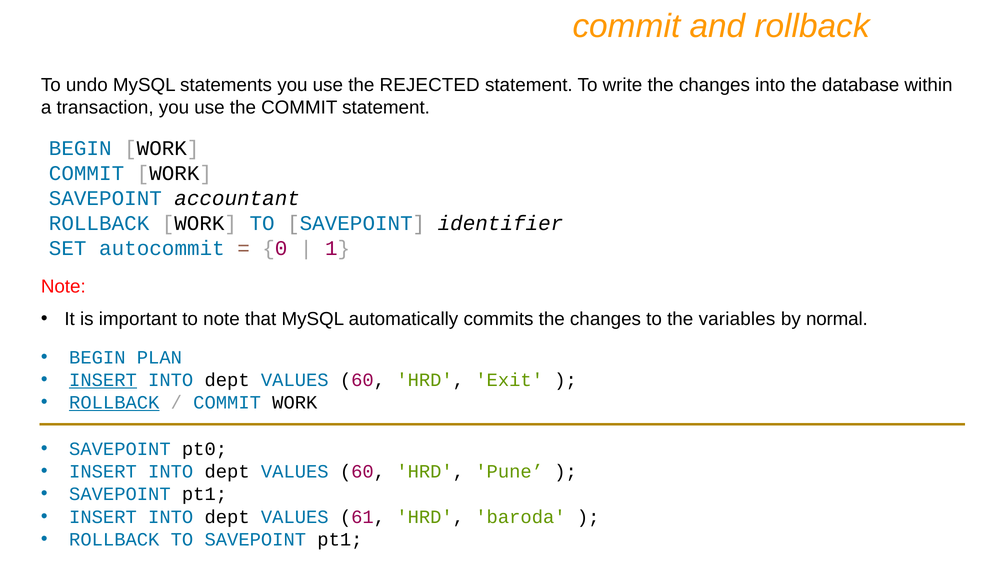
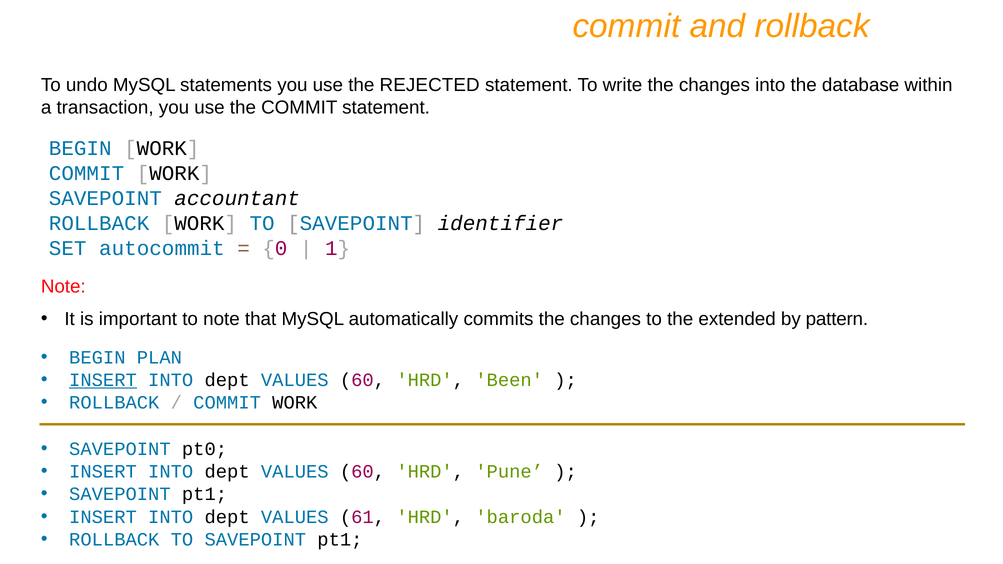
variables: variables -> extended (737, 319)
normal: normal -> pattern (837, 319)
Exit: Exit -> Been (509, 380)
ROLLBACK underline: present -> none (114, 403)
